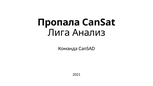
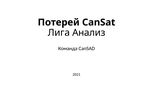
Пропала: Пропала -> Потерей (59, 22)
